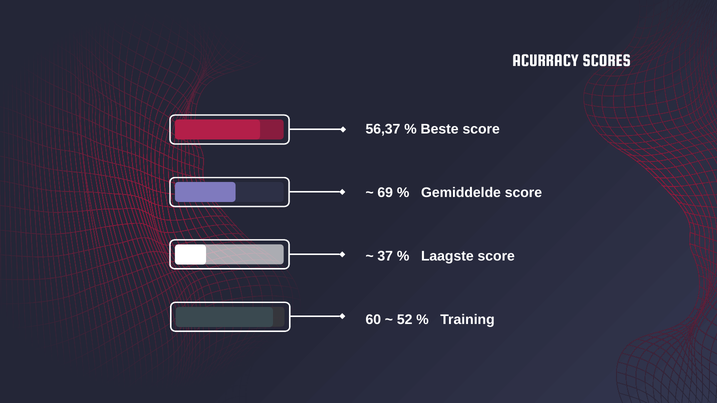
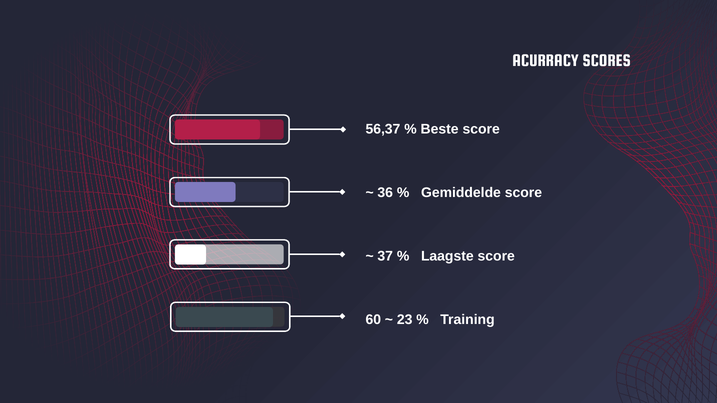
69: 69 -> 36 (385, 193)
52: 52 -> 23 (405, 320)
